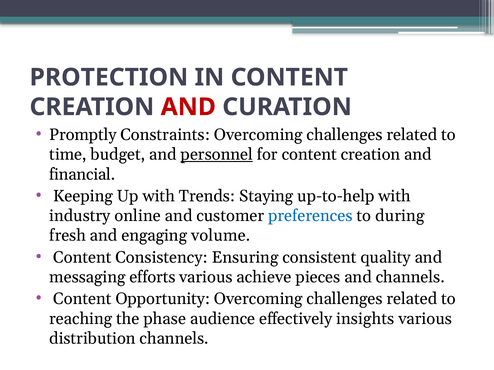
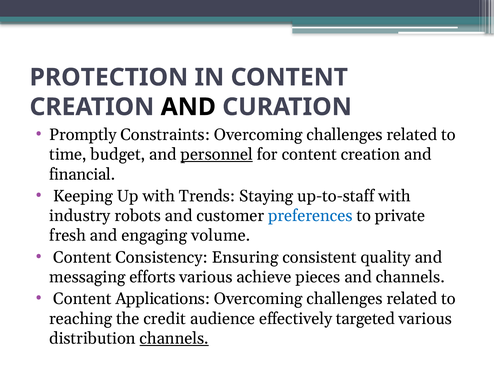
AND colour: red -> black (188, 107)
up-to-help: up-to-help -> up-to-staff (336, 196)
online: online -> robots (138, 216)
during: during -> private (400, 216)
Opportunity: Opportunity -> Applications (163, 299)
phase: phase -> credit (165, 319)
insights: insights -> targeted (365, 319)
channels underline: none -> present (174, 339)
